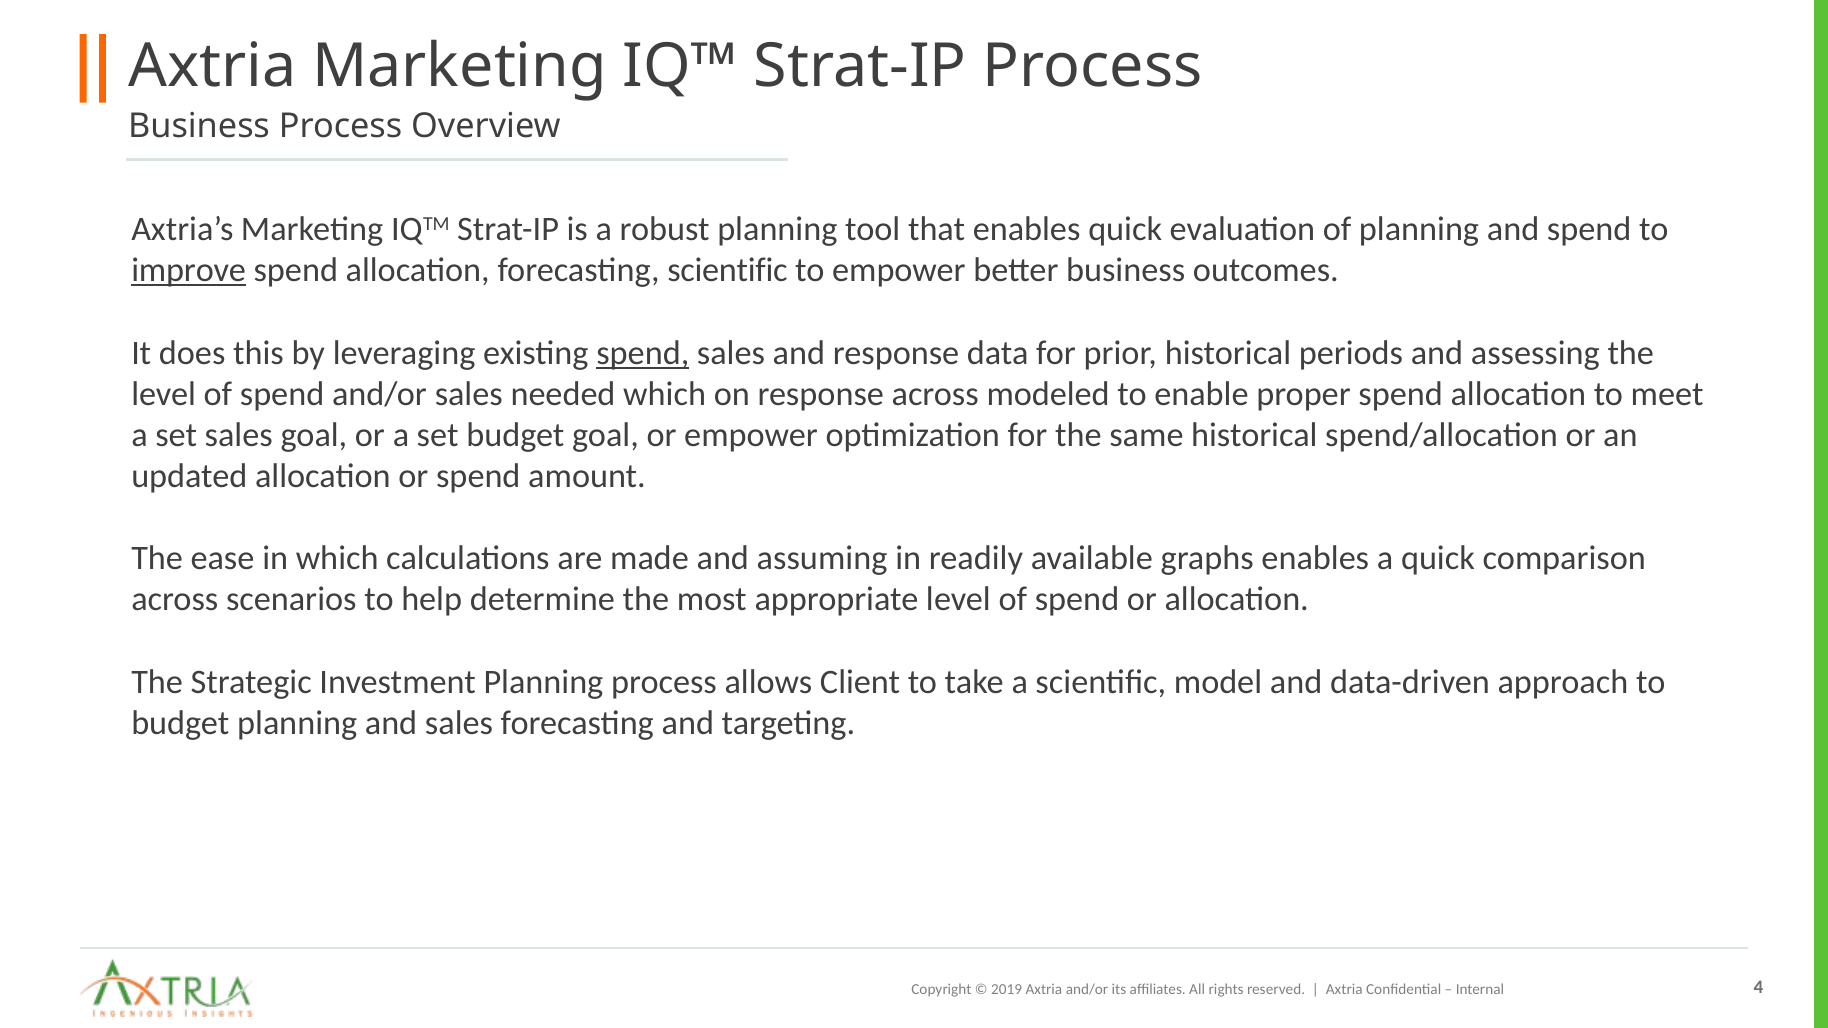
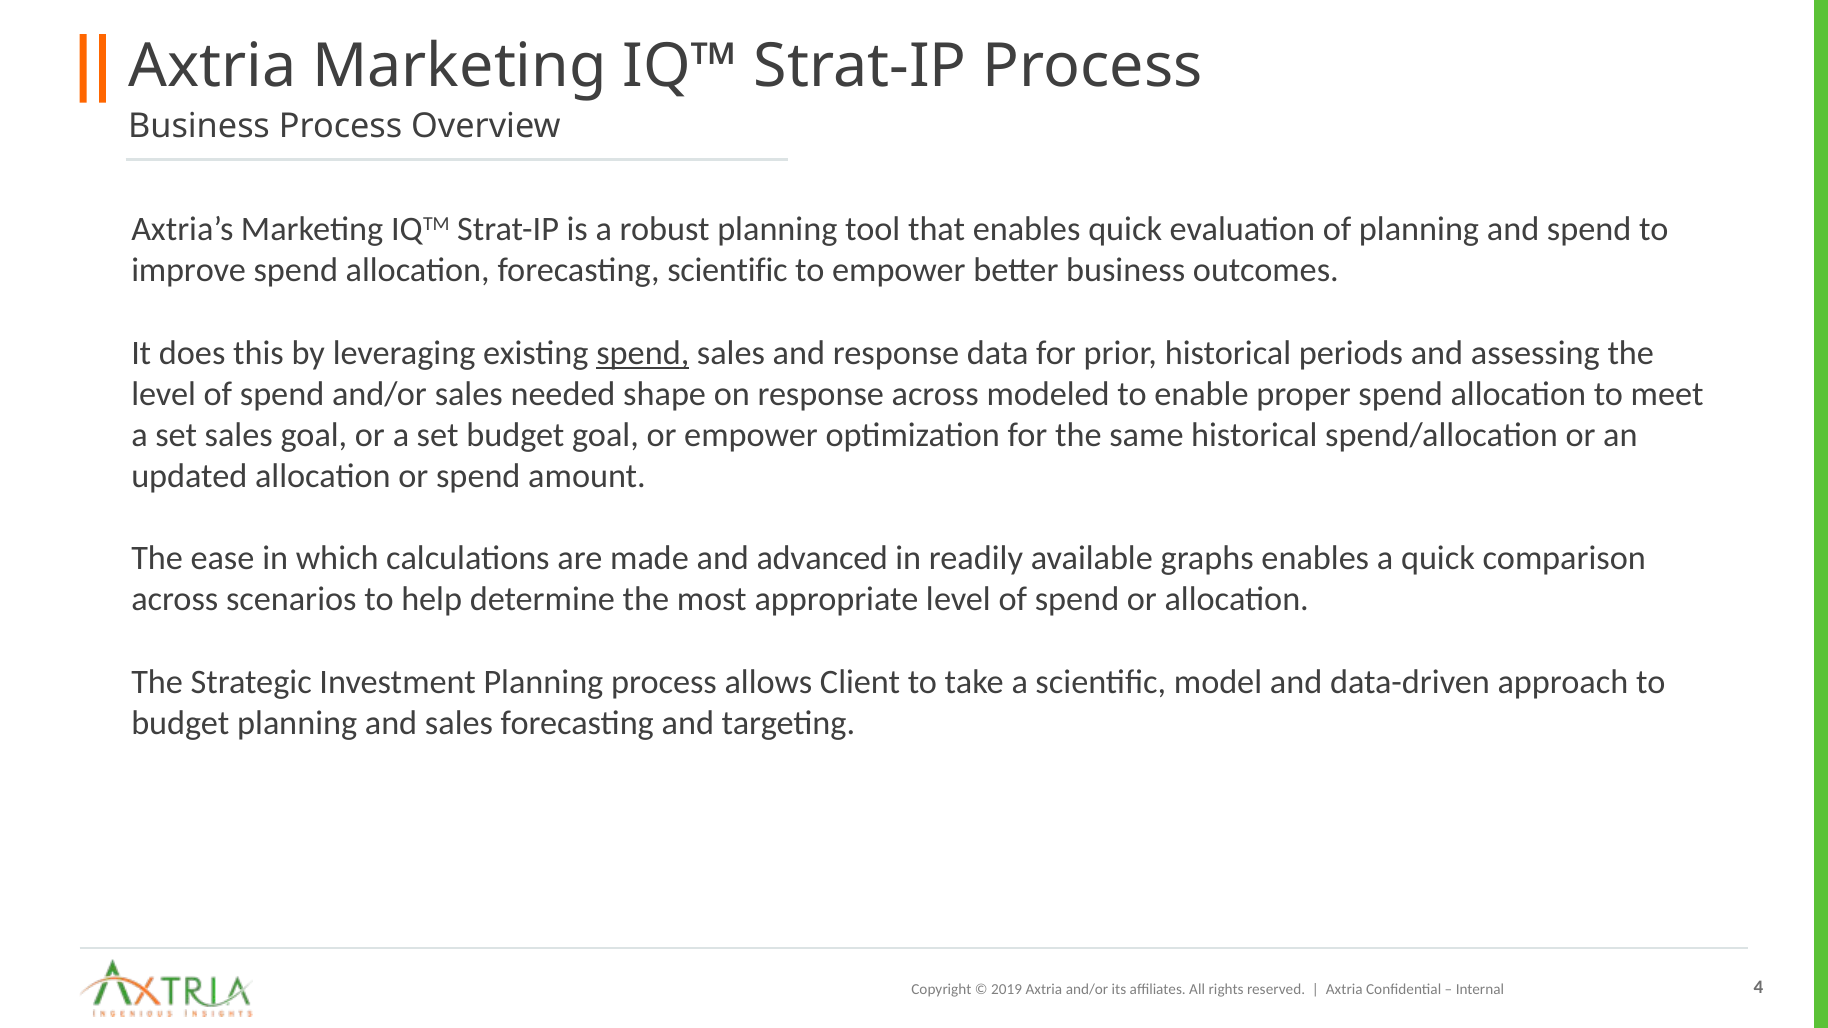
improve underline: present -> none (189, 271)
needed which: which -> shape (665, 394)
assuming: assuming -> advanced (822, 559)
